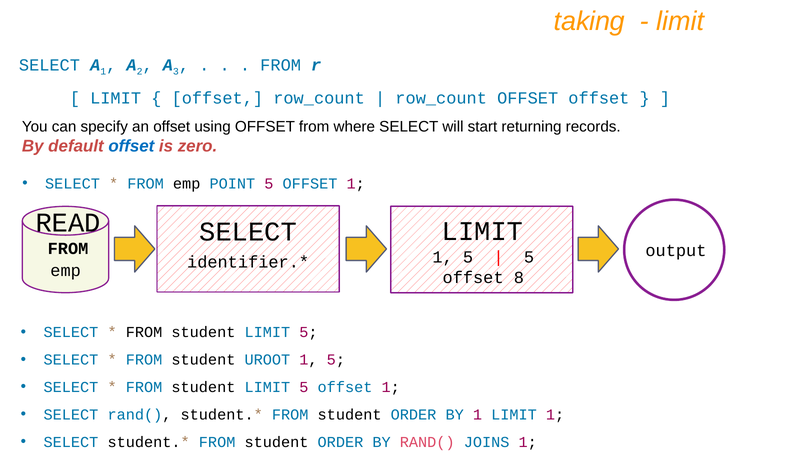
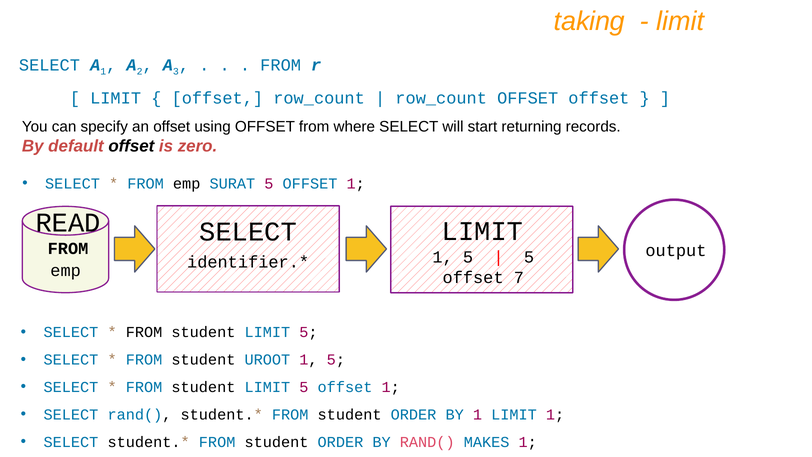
offset colour: blue -> black (131, 146)
POINT: POINT -> SURAT (232, 184)
8: 8 -> 7 (519, 278)
JOINS: JOINS -> MAKES (487, 442)
